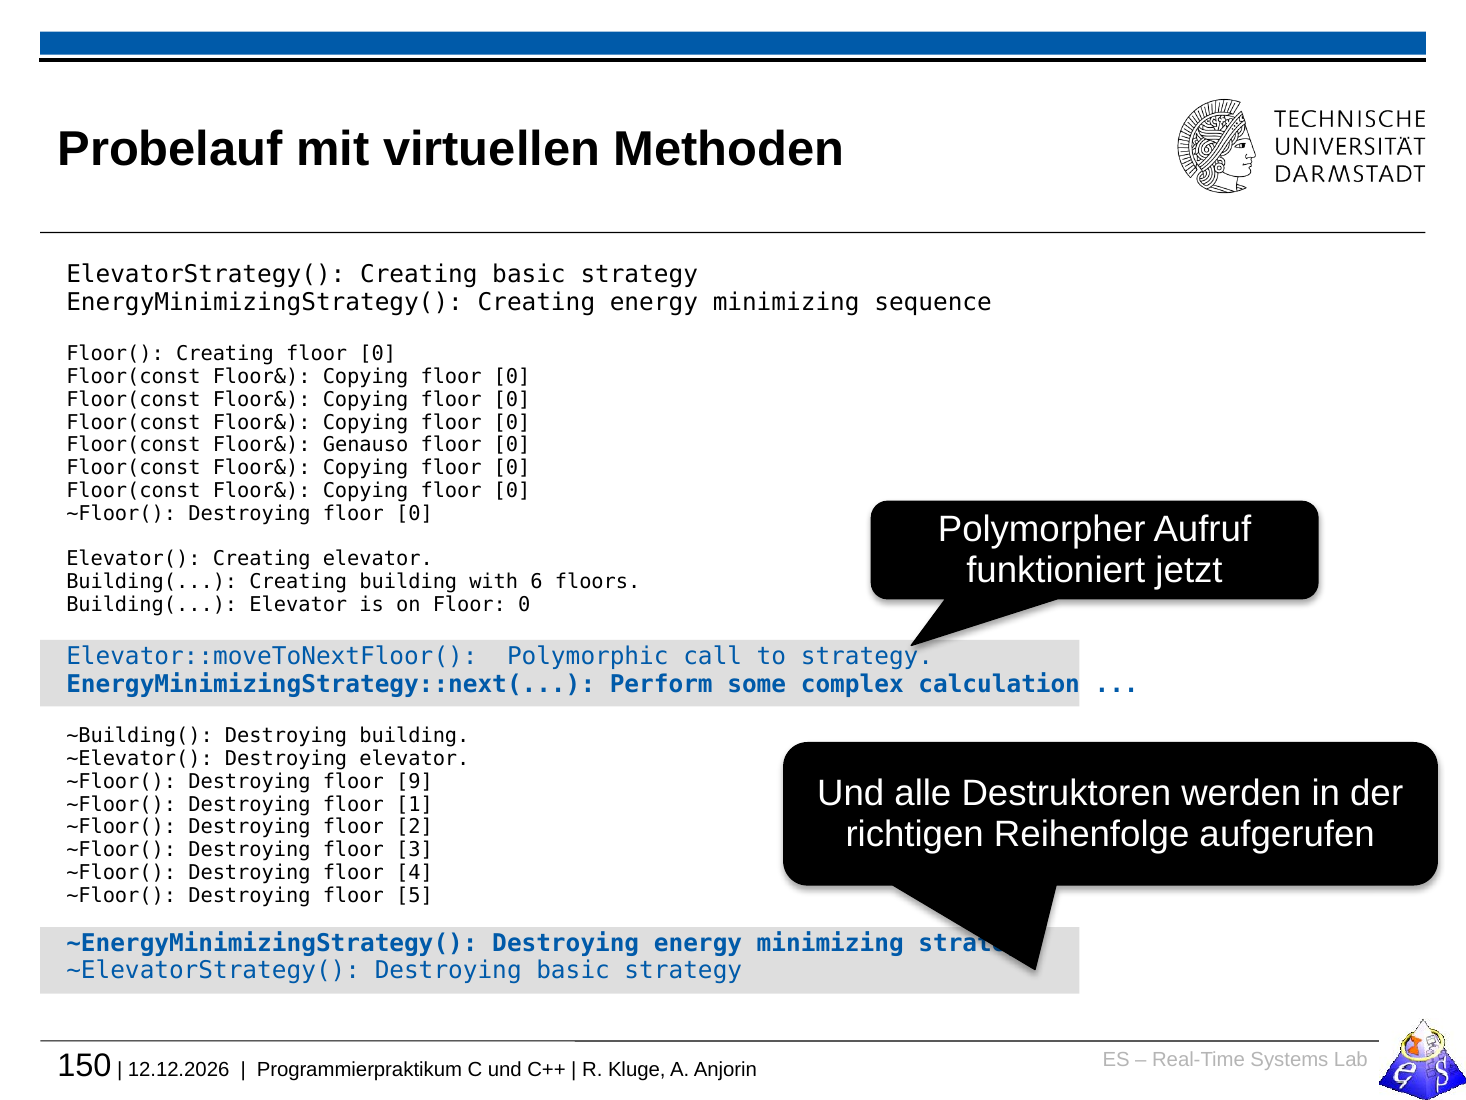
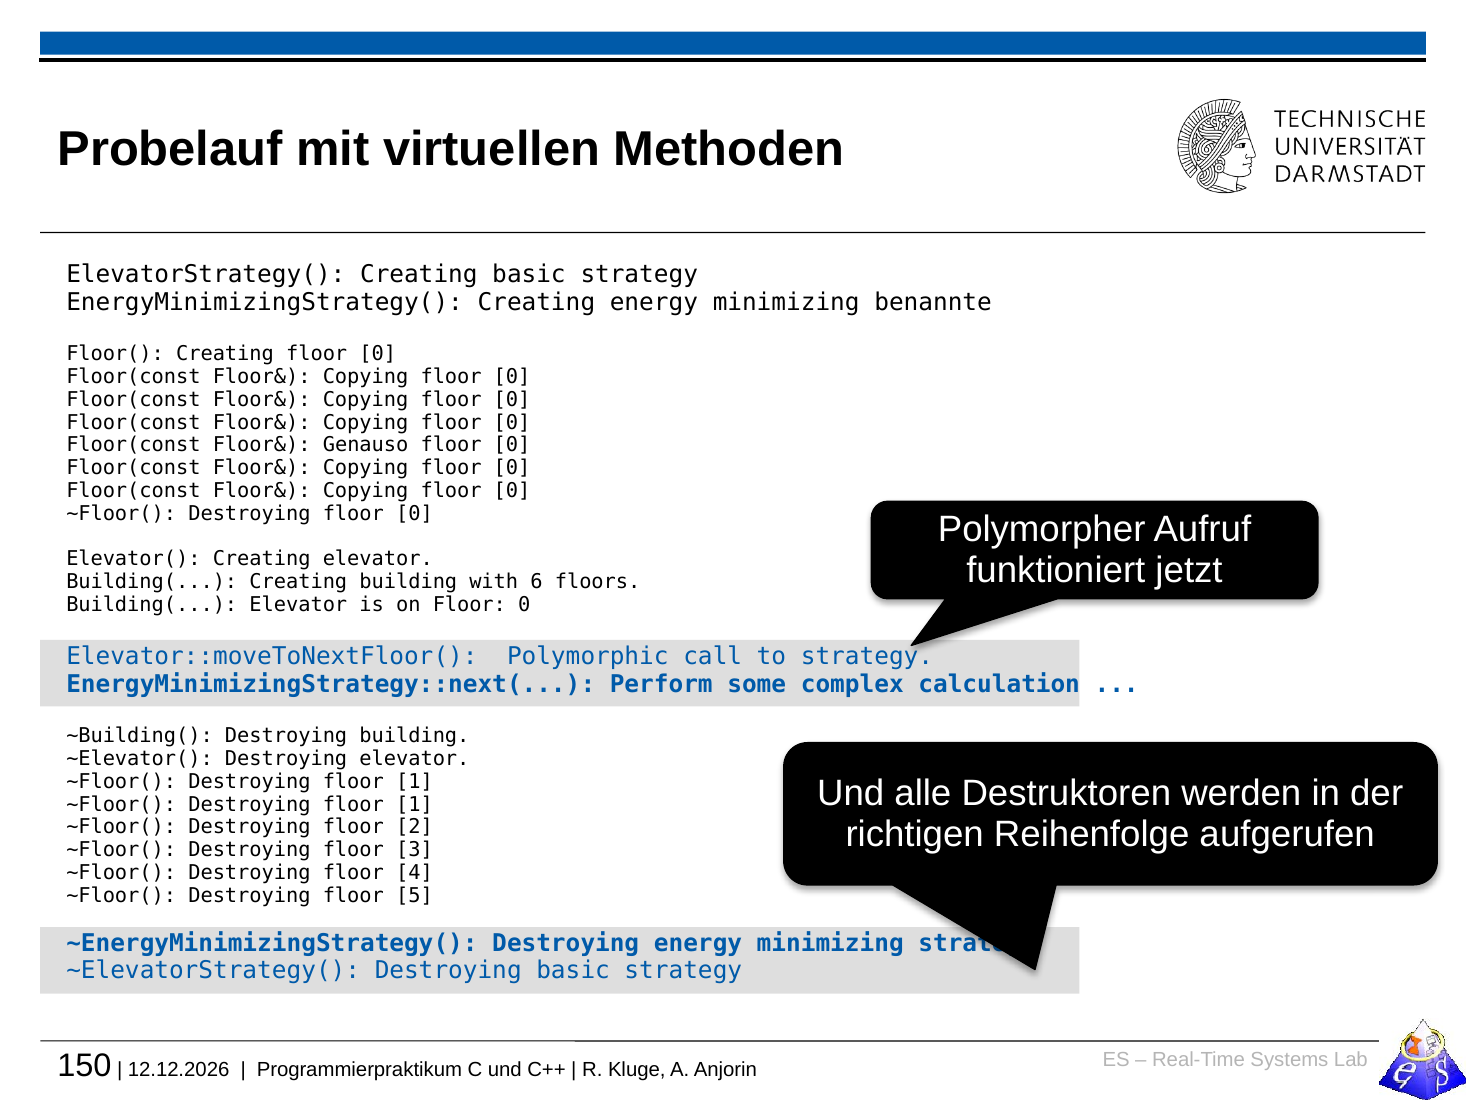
sequence: sequence -> benannte (933, 302)
9: 9 -> 1 (415, 781)
